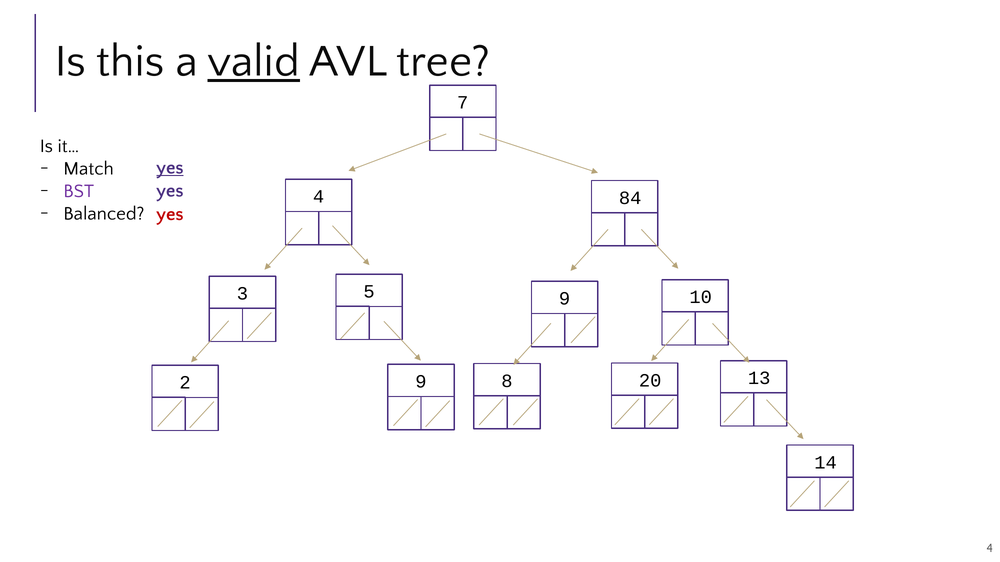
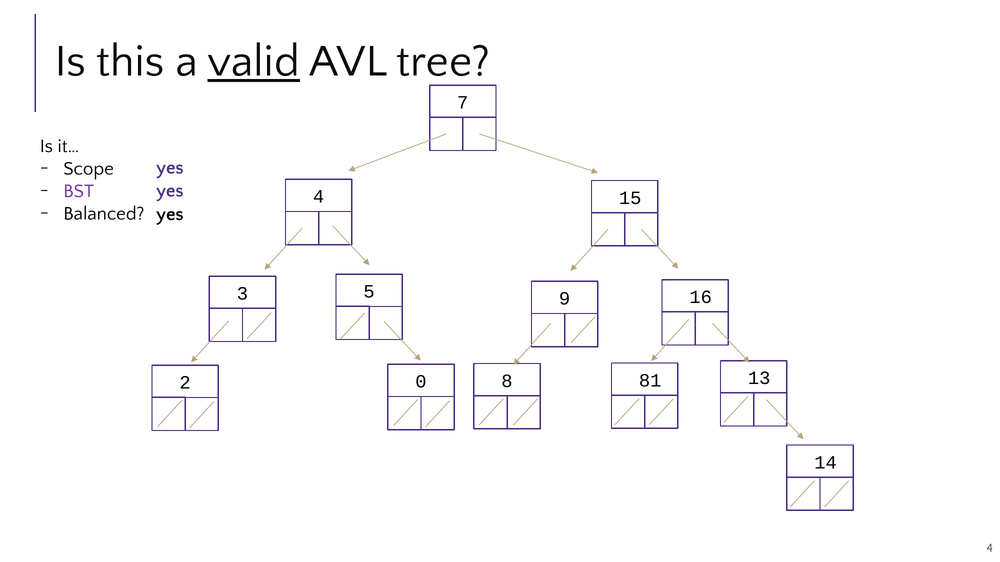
Match: Match -> Scope (89, 169)
yes underline: present -> none (170, 168)
84: 84 -> 15 (630, 198)
yes colour: red -> black (170, 214)
10: 10 -> 16 (701, 297)
20: 20 -> 81 (650, 381)
2 9: 9 -> 0 (421, 382)
